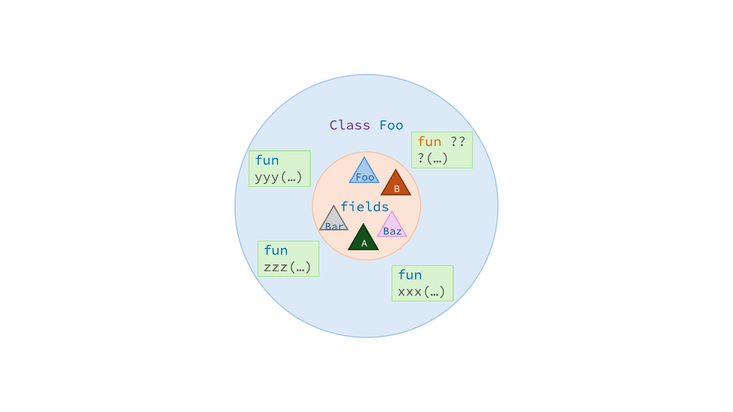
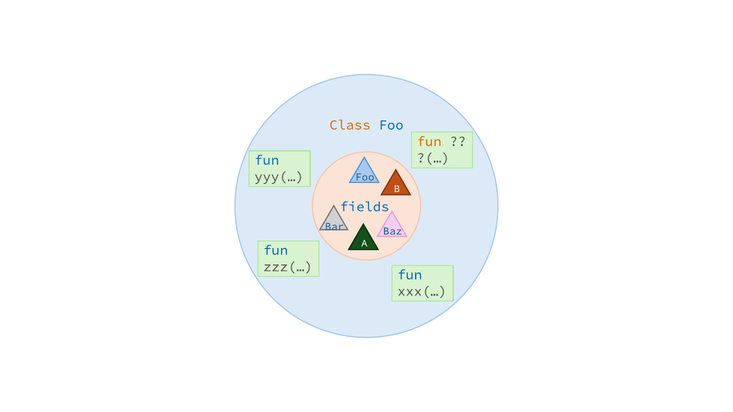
Class colour: purple -> orange (350, 125)
